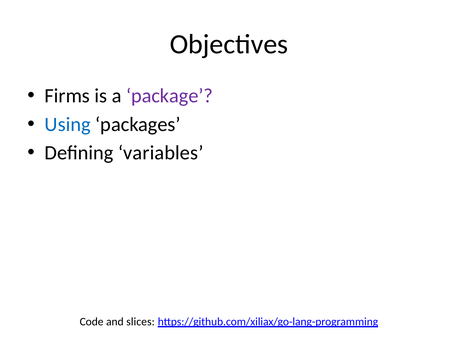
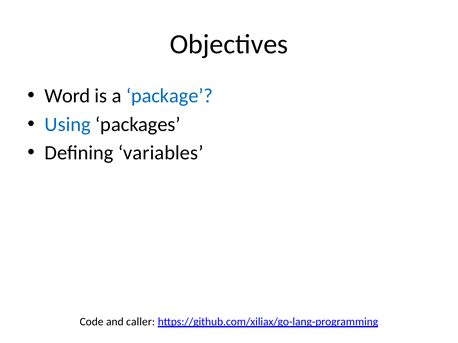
Firms: Firms -> Word (67, 96)
package colour: purple -> blue (170, 96)
slices: slices -> caller (141, 322)
